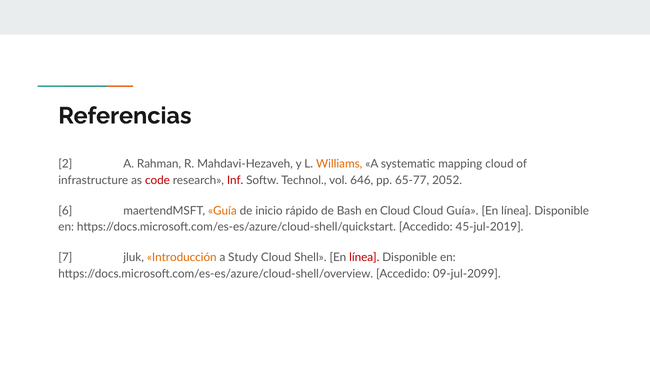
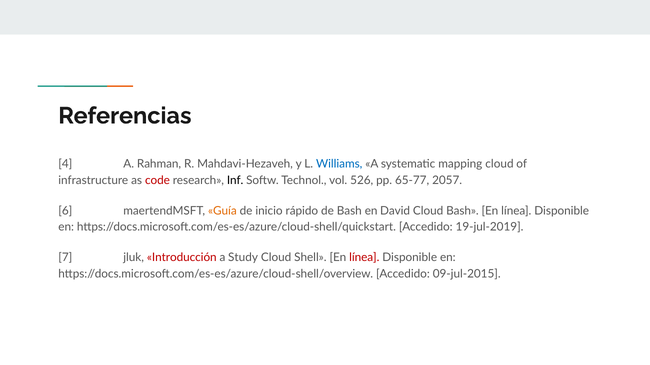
2: 2 -> 4 (65, 164)
Williams colour: orange -> blue (339, 164)
Inf colour: red -> black (235, 180)
646: 646 -> 526 (362, 180)
2052: 2052 -> 2057 (447, 180)
en Cloud: Cloud -> David (395, 211)
Cloud Guía: Guía -> Bash (462, 211)
45-jul-2019: 45-jul-2019 -> 19-jul-2019 (490, 227)
Introducción colour: orange -> red (182, 258)
09-jul-2099: 09-jul-2099 -> 09-jul-2015 (467, 274)
